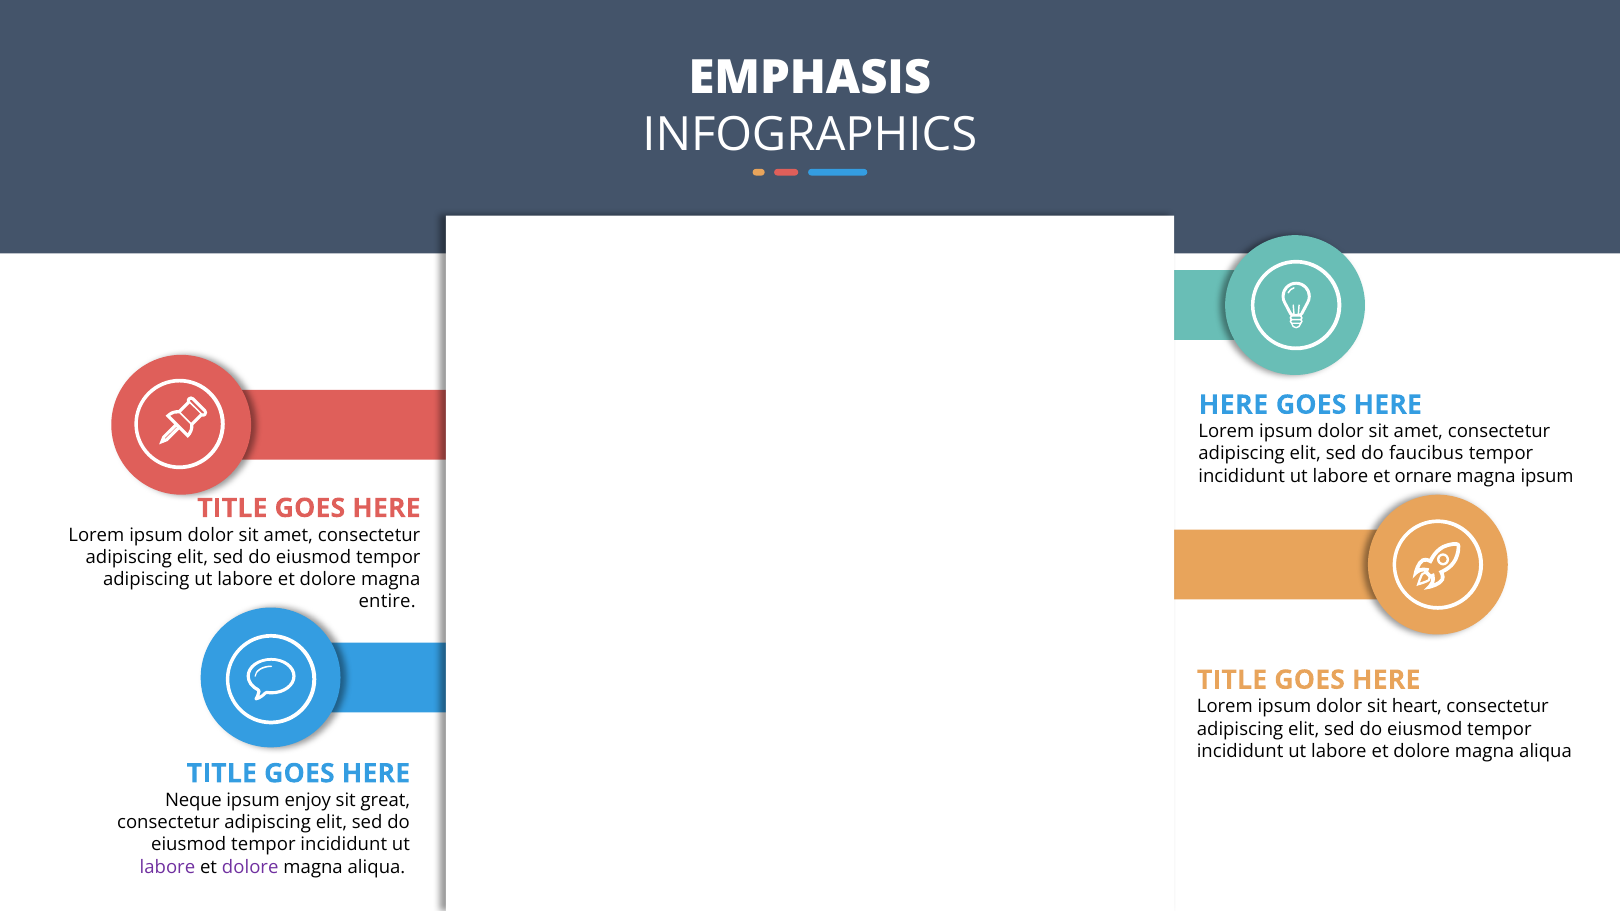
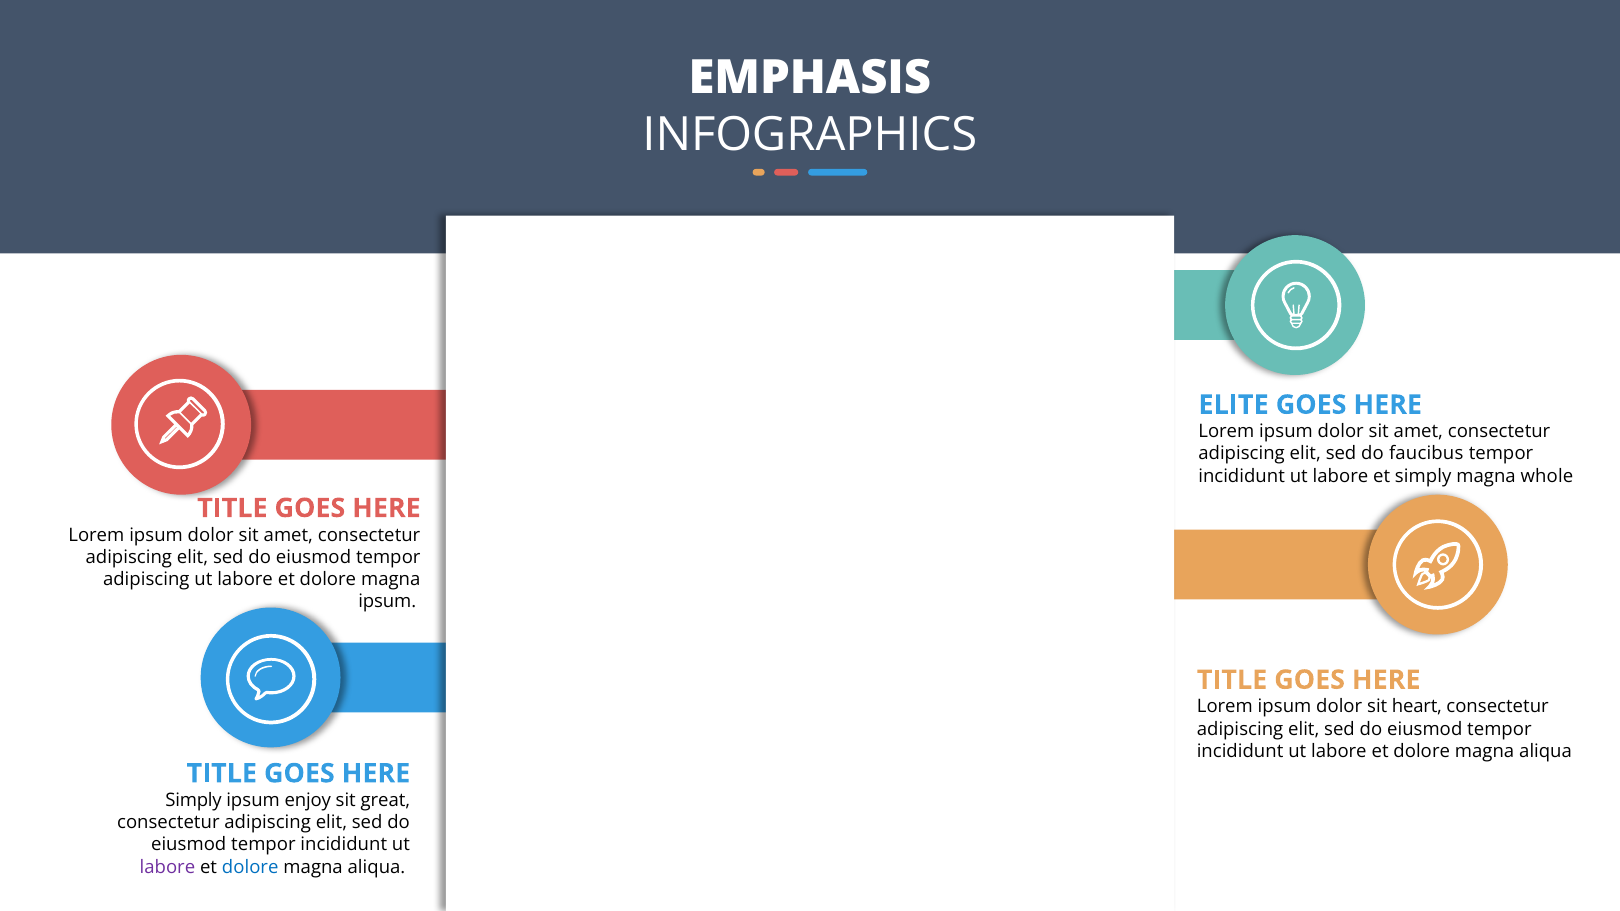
HERE: HERE -> ELITE (1234, 405)
et ornare: ornare -> simply (1423, 476)
magna ipsum: ipsum -> whole (1547, 476)
entire: entire -> ipsum (387, 602)
Neque: Neque -> Simply (194, 800)
dolore colour: purple -> blue (250, 867)
